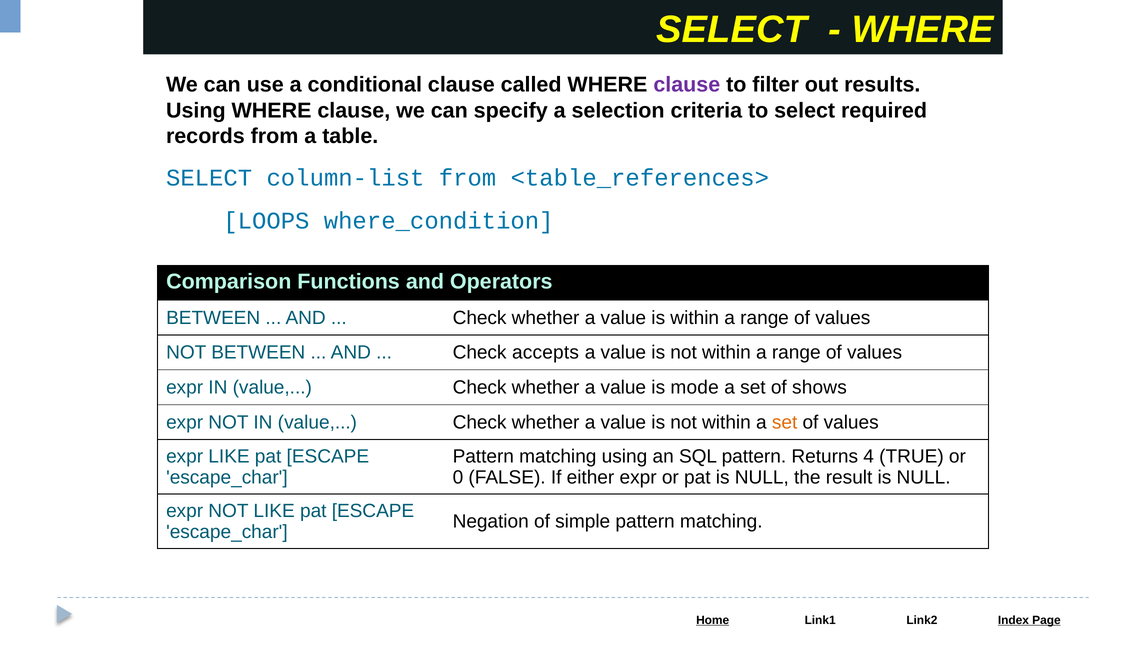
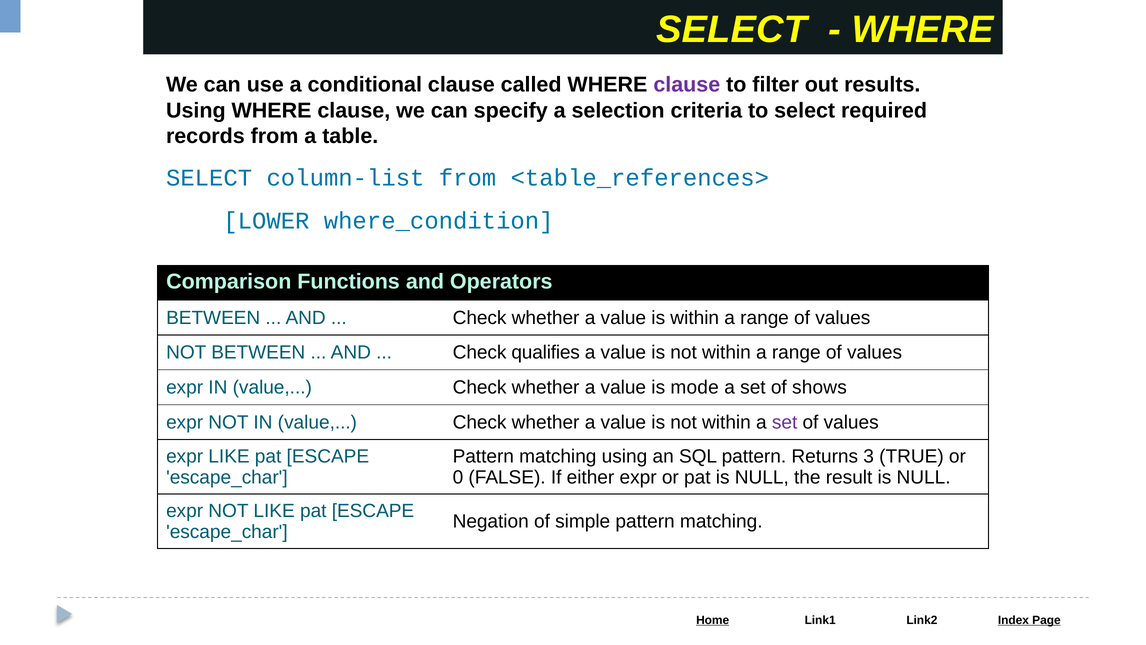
LOOPS: LOOPS -> LOWER (266, 221)
accepts: accepts -> qualifies (546, 352)
set colour: orange -> purple (785, 422)
4: 4 -> 3 (869, 456)
